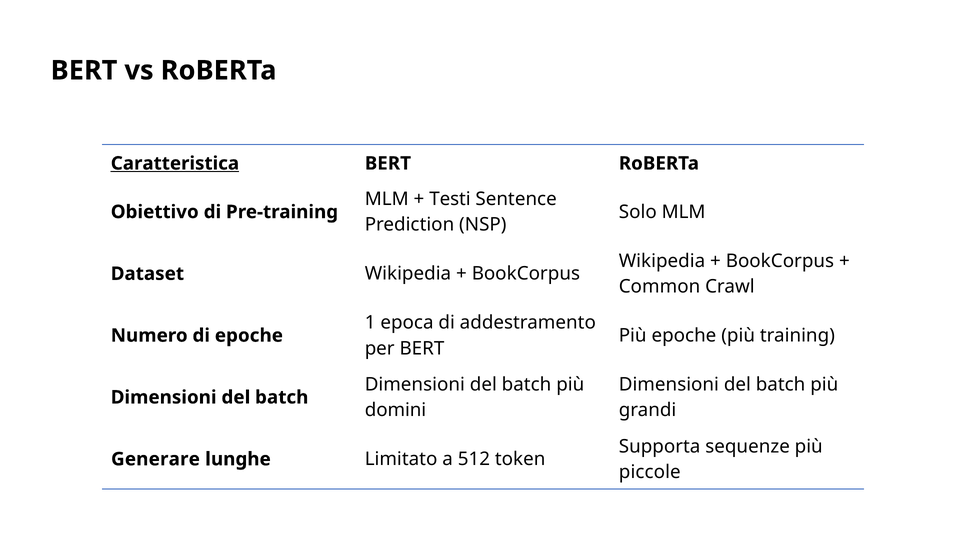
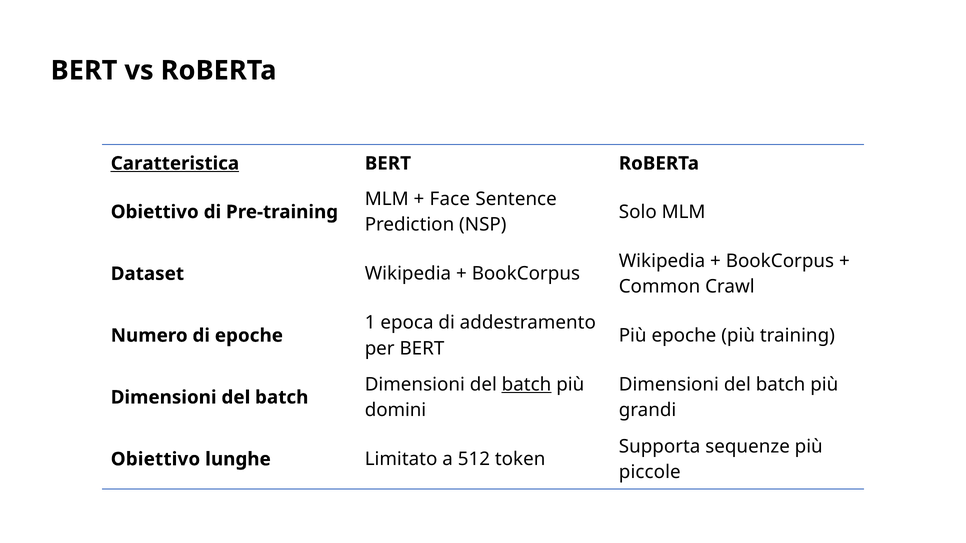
Testi: Testi -> Face (450, 199)
batch underline: none -> present (527, 385)
Generare: Generare -> Obiettivo (155, 459)
